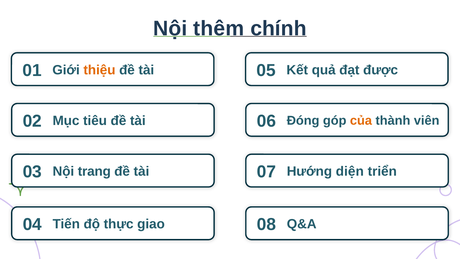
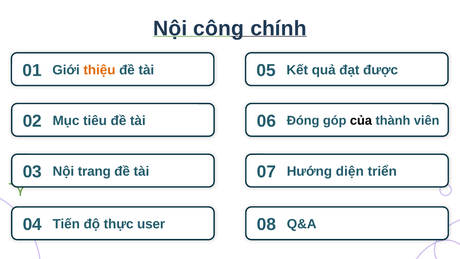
thêm: thêm -> công (219, 28)
của colour: orange -> black (361, 121)
giao: giao -> user (151, 224)
